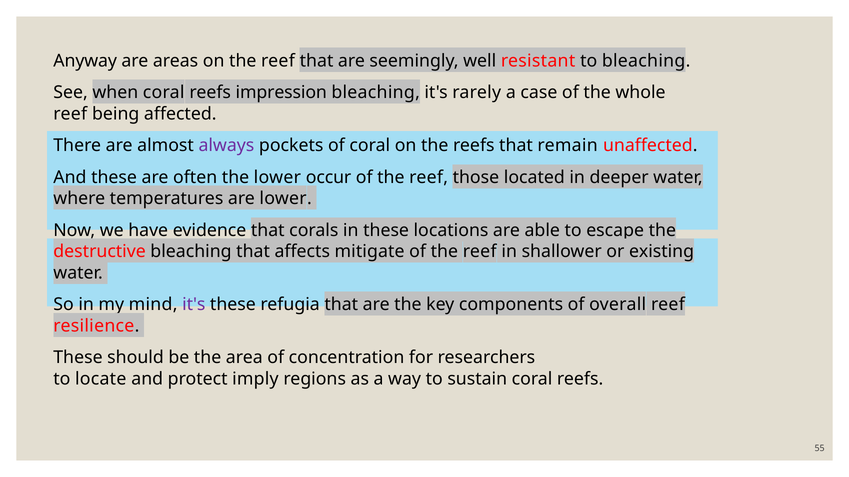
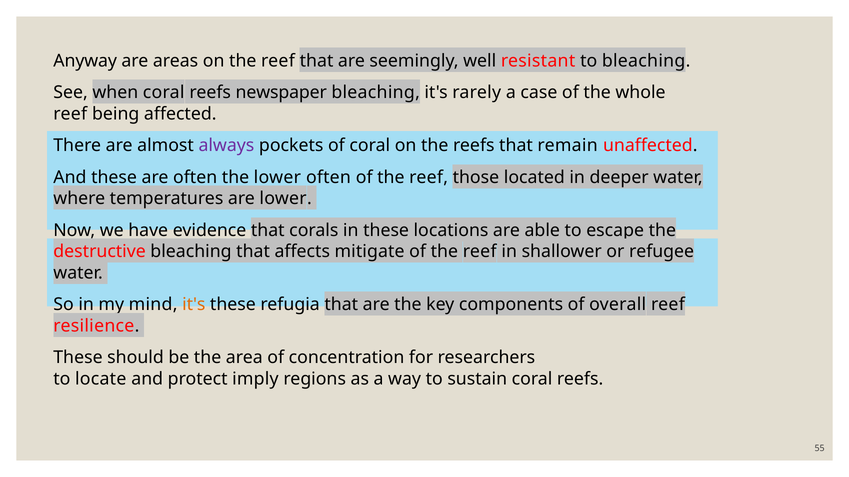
impression: impression -> newspaper (281, 93)
occur: occur -> often (328, 178)
existing: existing -> refugee (662, 252)
it's colour: purple -> orange (194, 305)
